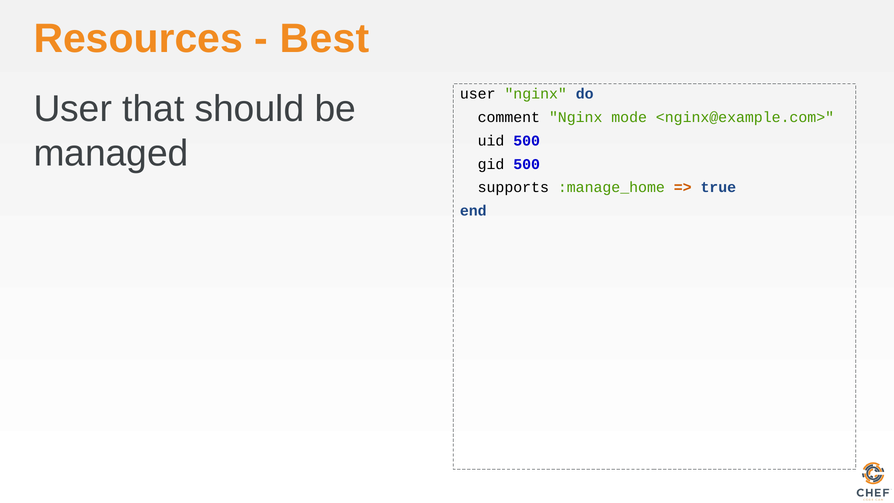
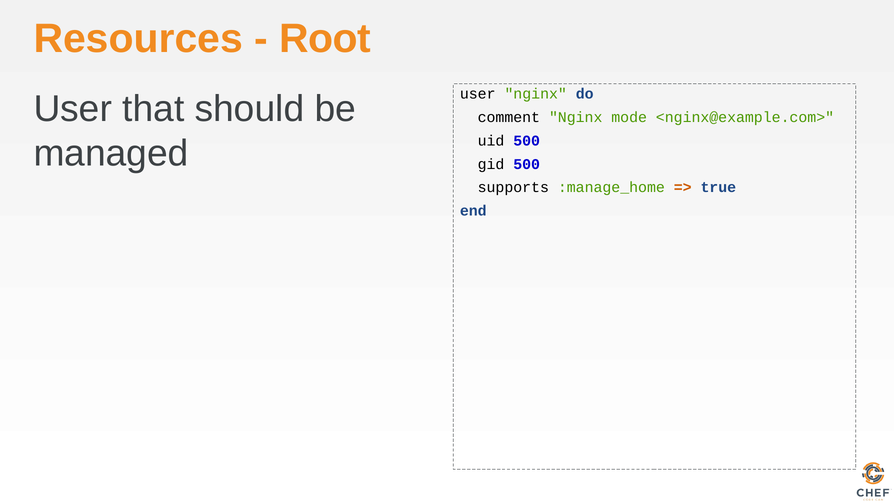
Best: Best -> Root (325, 39)
